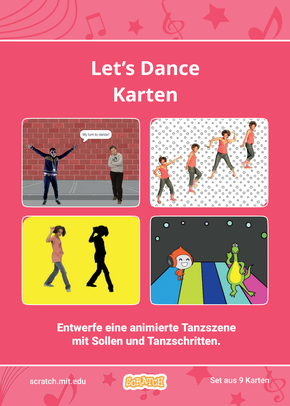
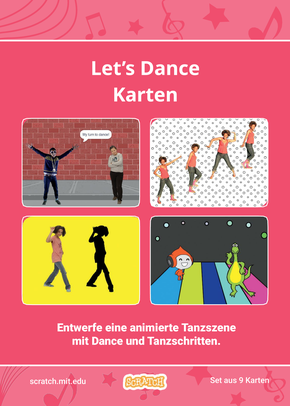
mit Sollen: Sollen -> Dance (107, 341)
